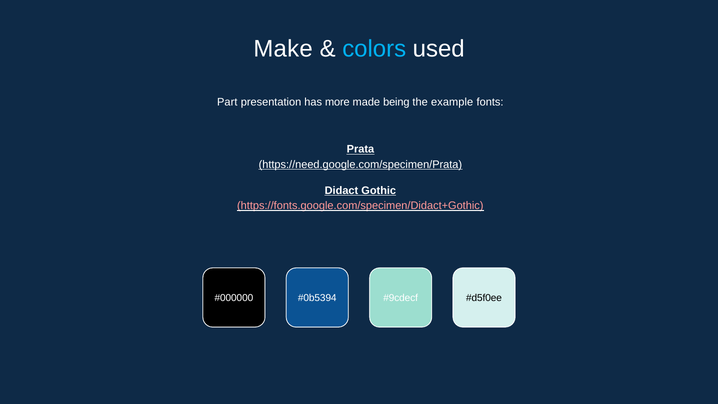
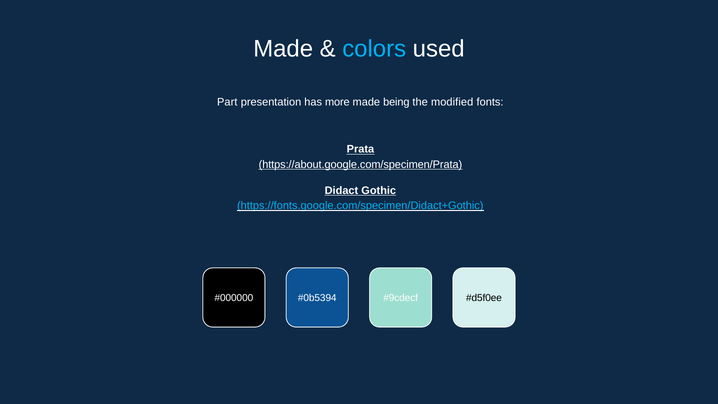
Make: Make -> Made (283, 49)
example: example -> modified (452, 102)
https://need.google.com/specimen/Prata: https://need.google.com/specimen/Prata -> https://about.google.com/specimen/Prata (360, 164)
https://fonts.google.com/specimen/Didact+Gothic colour: pink -> light blue (360, 206)
